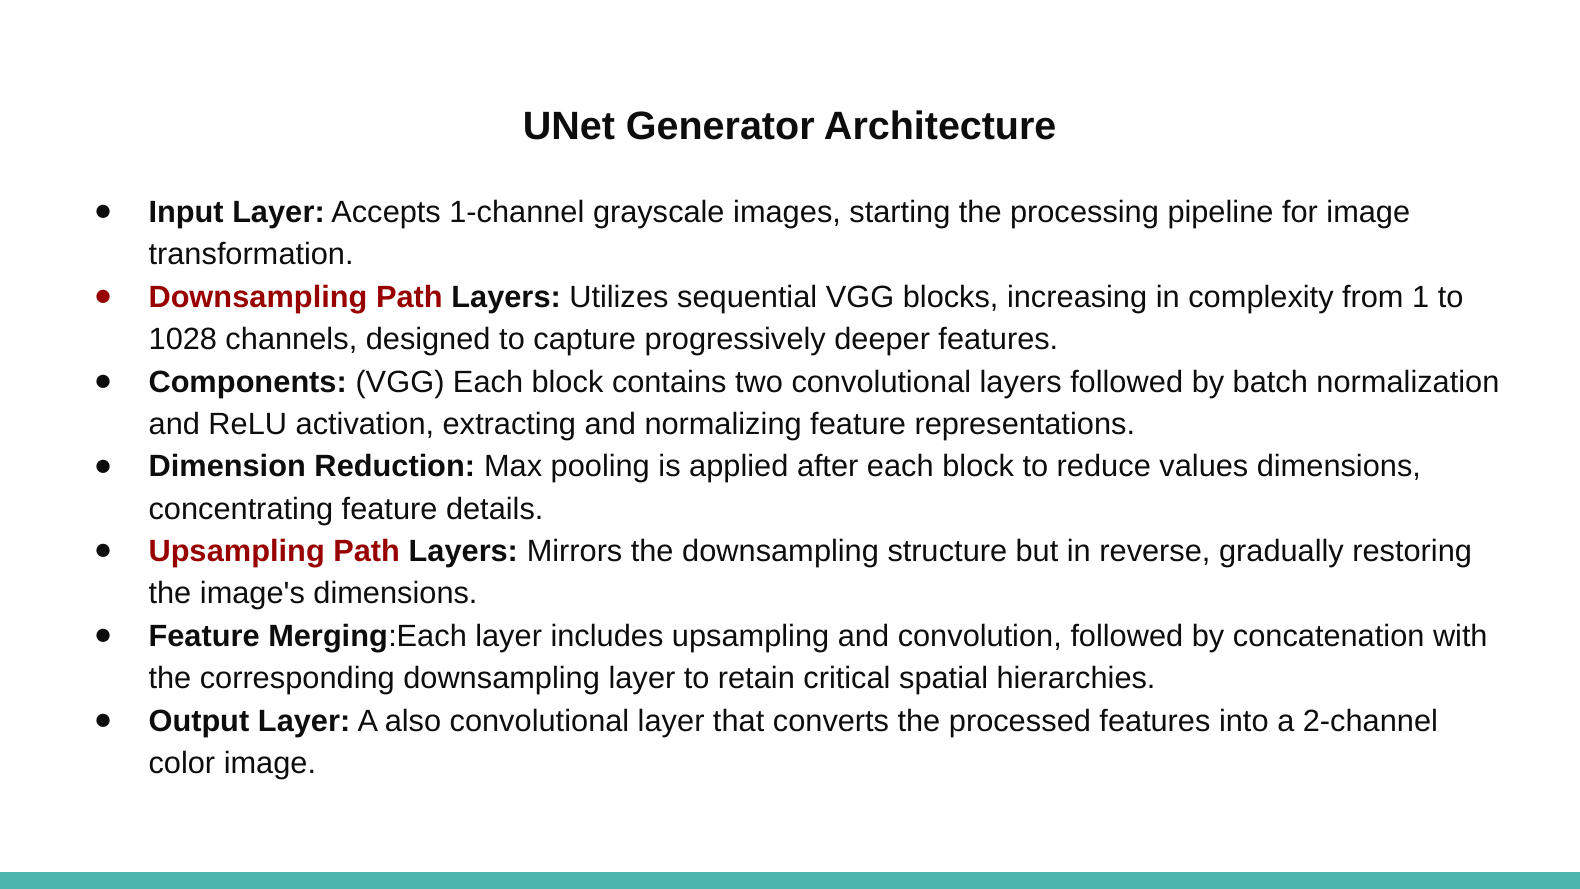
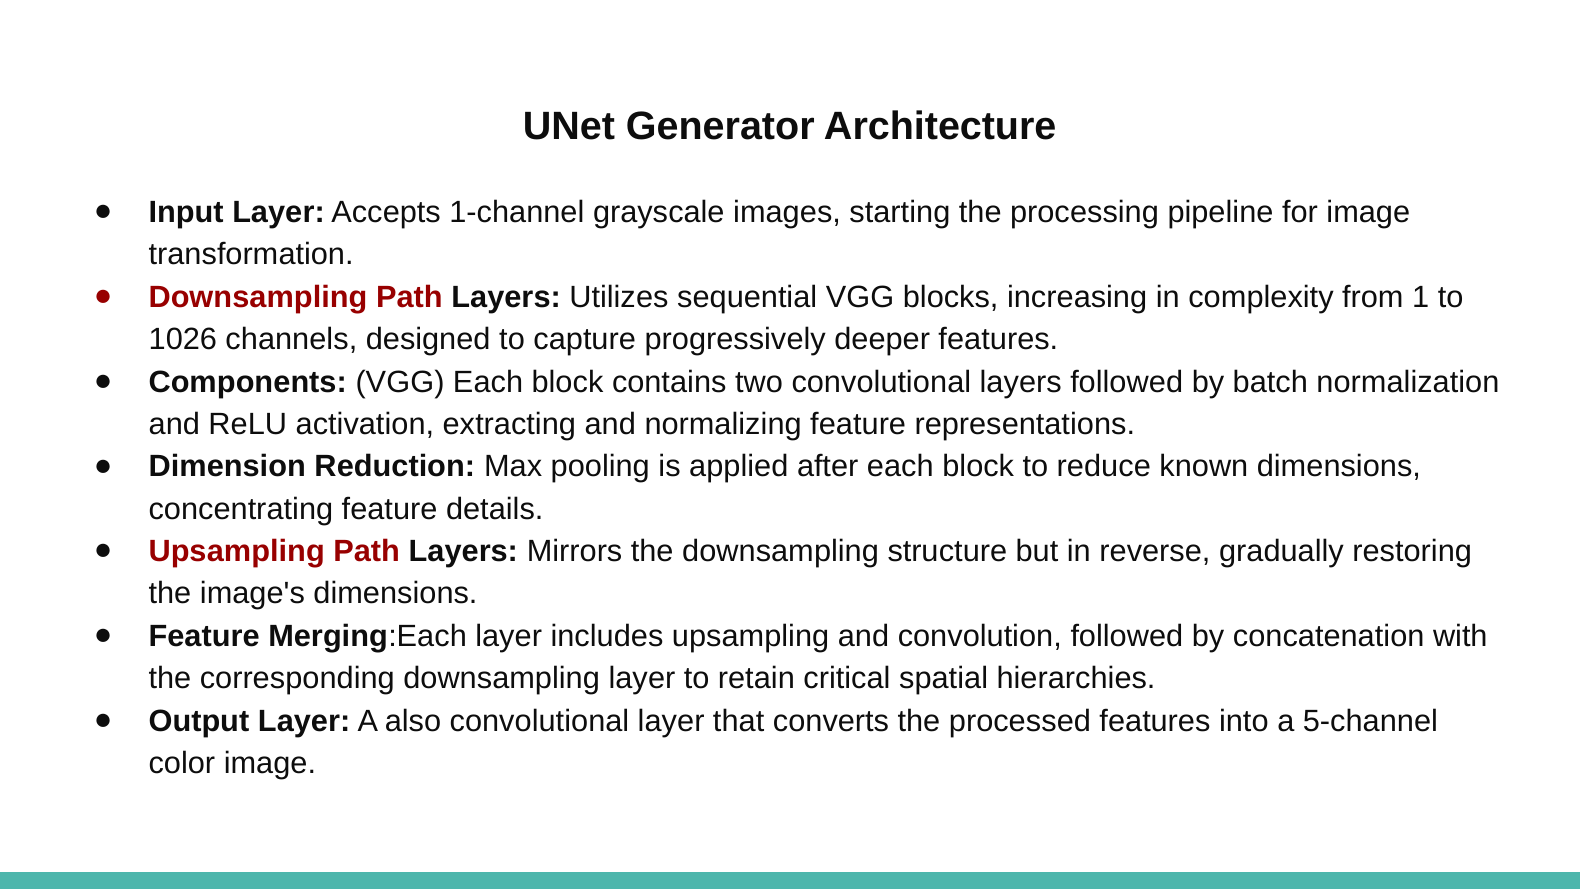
1028: 1028 -> 1026 (183, 339)
values: values -> known (1204, 467)
2-channel: 2-channel -> 5-channel (1370, 721)
